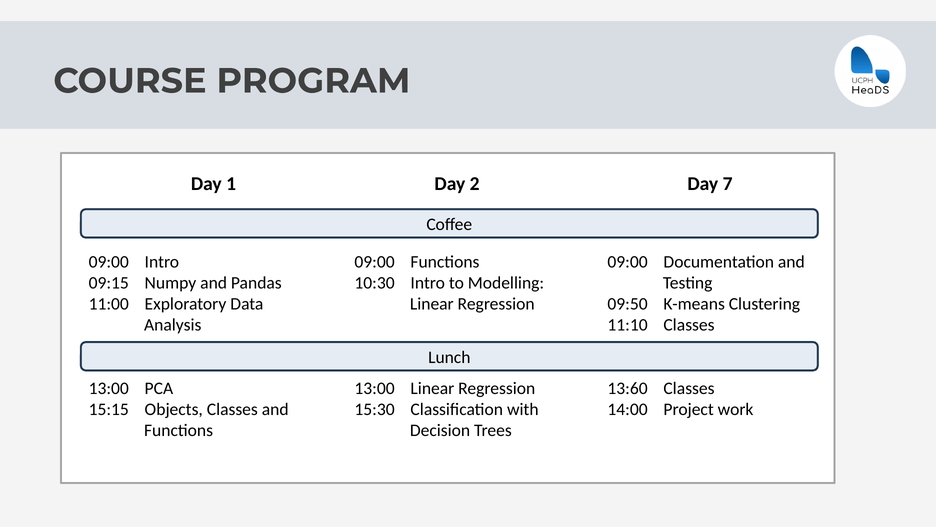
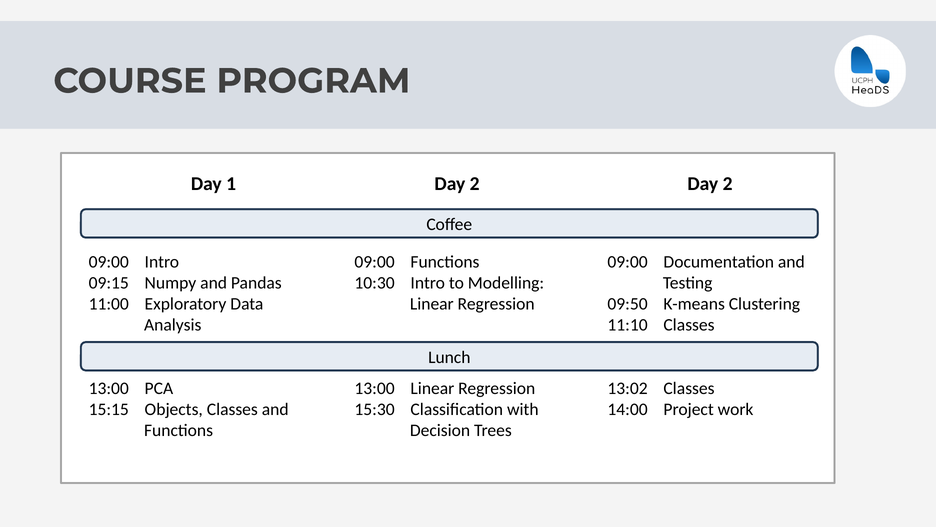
2 Day 7: 7 -> 2 (728, 183)
13:60: 13:60 -> 13:02 (628, 388)
